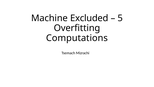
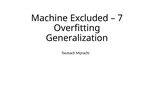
5: 5 -> 7 (120, 18)
Computations: Computations -> Generalization (77, 38)
